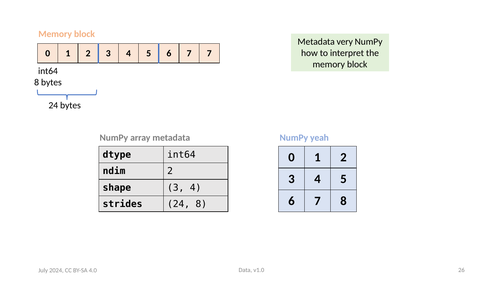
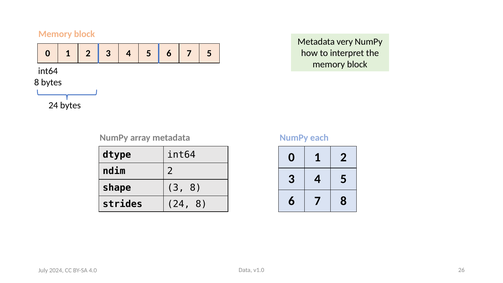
7 7: 7 -> 5 (209, 53)
yeah: yeah -> each (319, 138)
shape 3 4: 4 -> 8 (196, 188)
